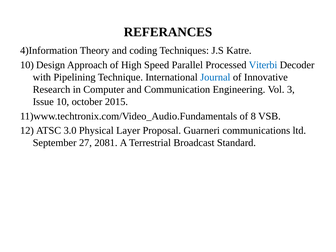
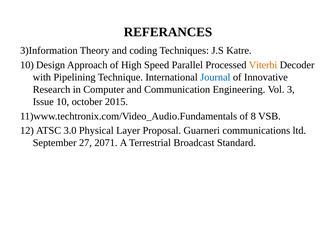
4)Information: 4)Information -> 3)Information (49, 51)
Viterbi colour: blue -> orange (263, 65)
2081: 2081 -> 2071 (106, 143)
